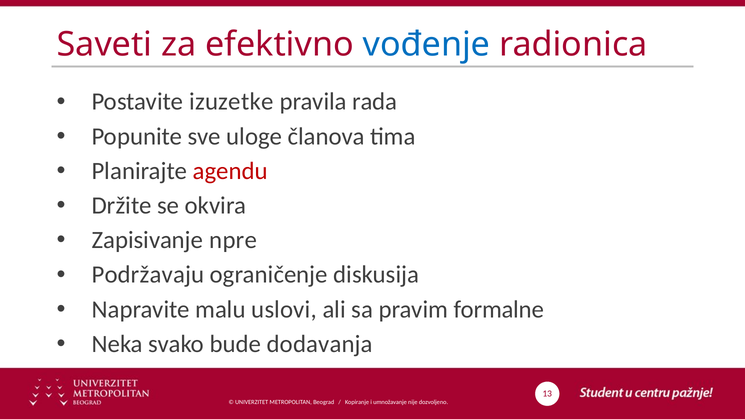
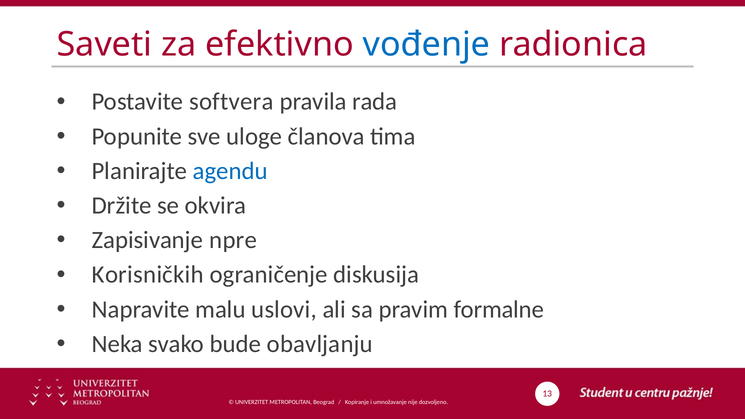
izuzetke: izuzetke -> softvera (231, 102)
agendu colour: red -> blue (230, 171)
Podržavaju: Podržavaju -> Korisničkih (148, 275)
dodavanja: dodavanja -> obavljanju (320, 344)
